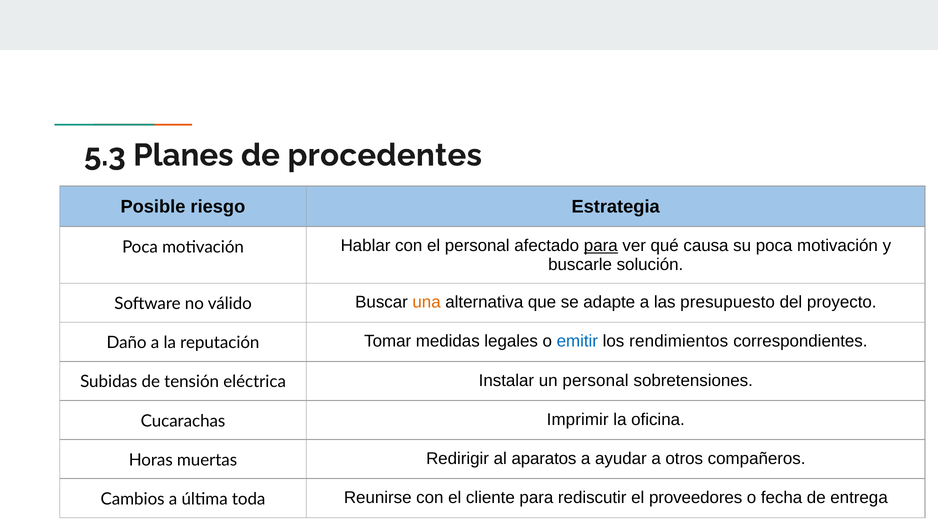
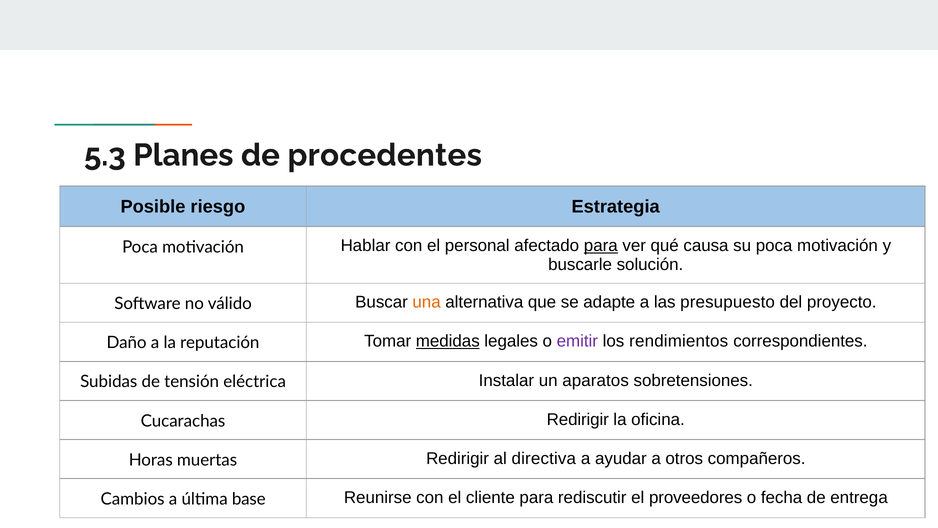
medidas underline: none -> present (448, 341)
emitir colour: blue -> purple (577, 341)
un personal: personal -> aparatos (596, 380)
Cucarachas Imprimir: Imprimir -> Redirigir (578, 419)
aparatos: aparatos -> directiva (544, 458)
toda: toda -> base (249, 499)
